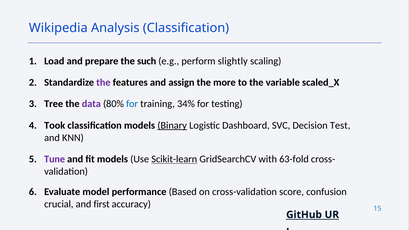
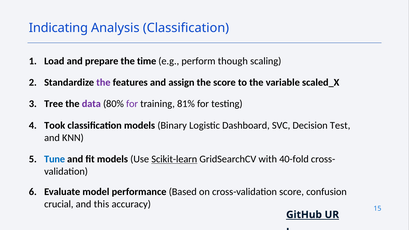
Wikipedia: Wikipedia -> Indicating (58, 28)
such: such -> time (147, 61)
slightly: slightly -> though (233, 61)
the more: more -> score (224, 82)
for colour: blue -> purple (132, 104)
34%: 34% -> 81% (186, 104)
Binary underline: present -> none (172, 125)
Tune colour: purple -> blue (55, 159)
63-fold: 63-fold -> 40-fold (294, 159)
first: first -> this (101, 204)
